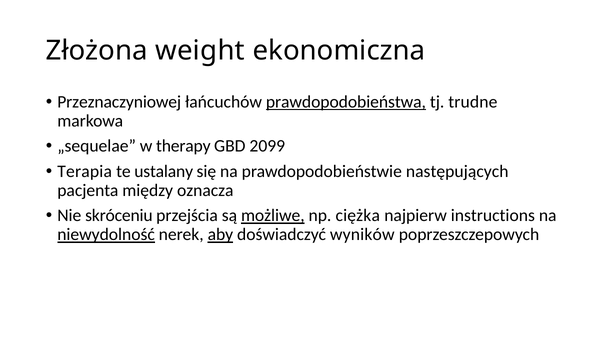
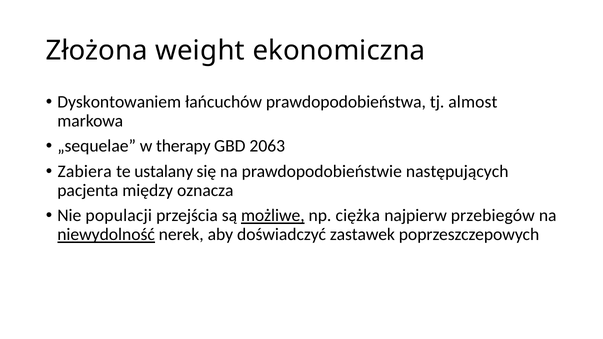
Przeznaczyniowej: Przeznaczyniowej -> Dyskontowaniem (119, 102)
prawdopodobieństwa underline: present -> none (346, 102)
trudne: trudne -> almost (473, 102)
2099: 2099 -> 2063 (267, 146)
Terapia: Terapia -> Zabiera (85, 172)
skróceniu: skróceniu -> populacji (119, 216)
instructions: instructions -> przebiegów (493, 216)
aby underline: present -> none (220, 235)
wyników: wyników -> zastawek (362, 235)
